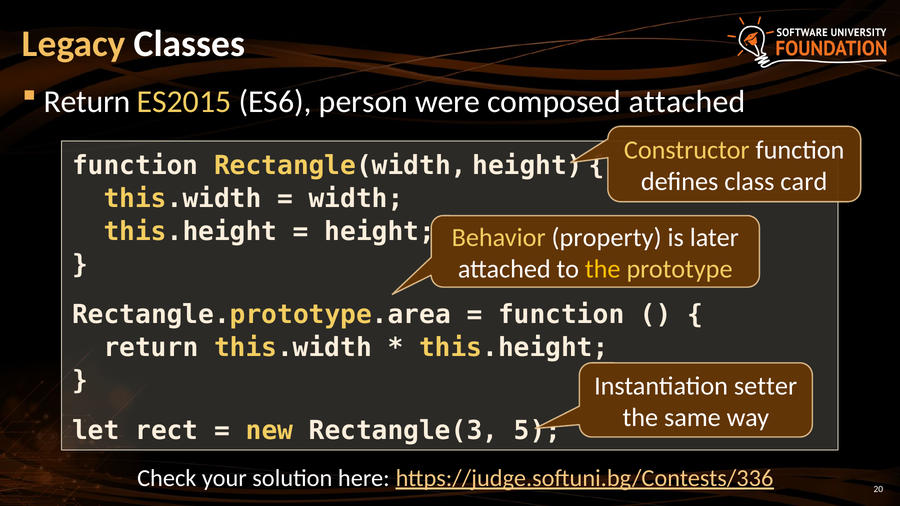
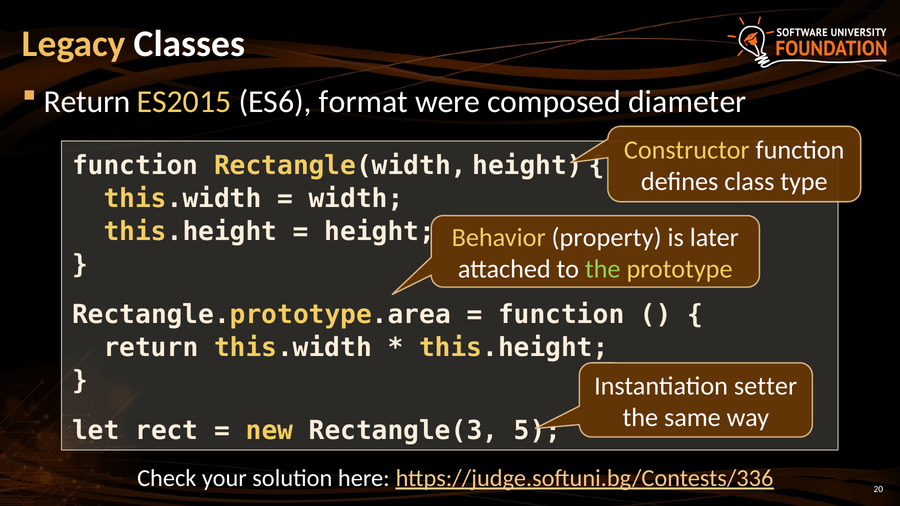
person: person -> format (363, 102)
composed attached: attached -> diameter (687, 102)
card: card -> type (804, 182)
the colour: yellow -> light green (603, 269)
